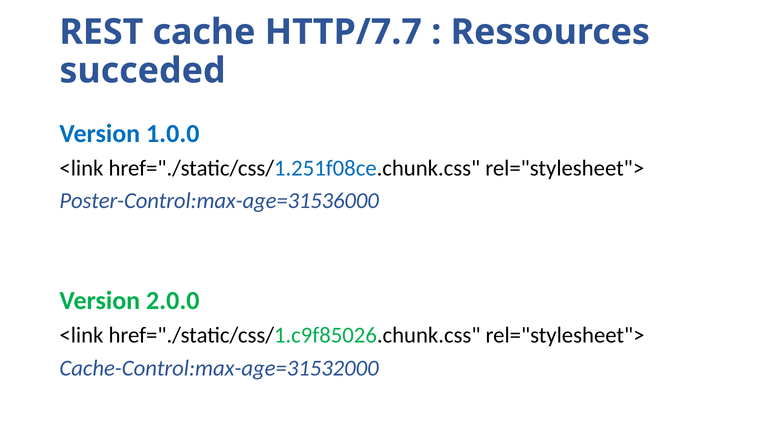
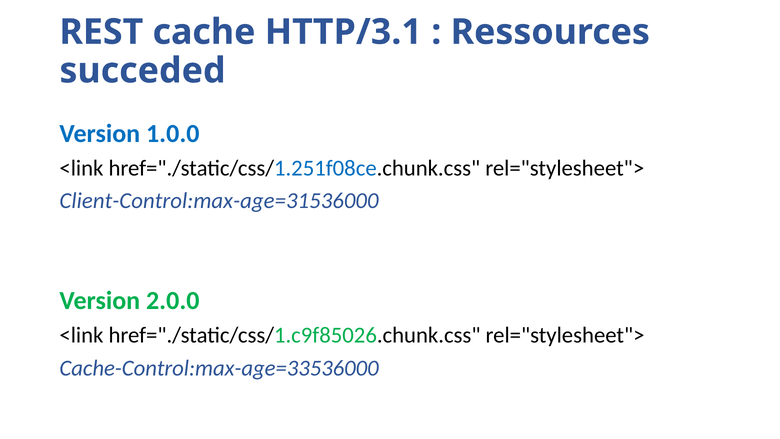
HTTP/7.7: HTTP/7.7 -> HTTP/3.1 (343, 32)
Poster-Control:max-age=31536000: Poster-Control:max-age=31536000 -> Client-Control:max-age=31536000 (219, 201)
Cache-Control:max-age=31532000: Cache-Control:max-age=31532000 -> Cache-Control:max-age=33536000 (219, 368)
